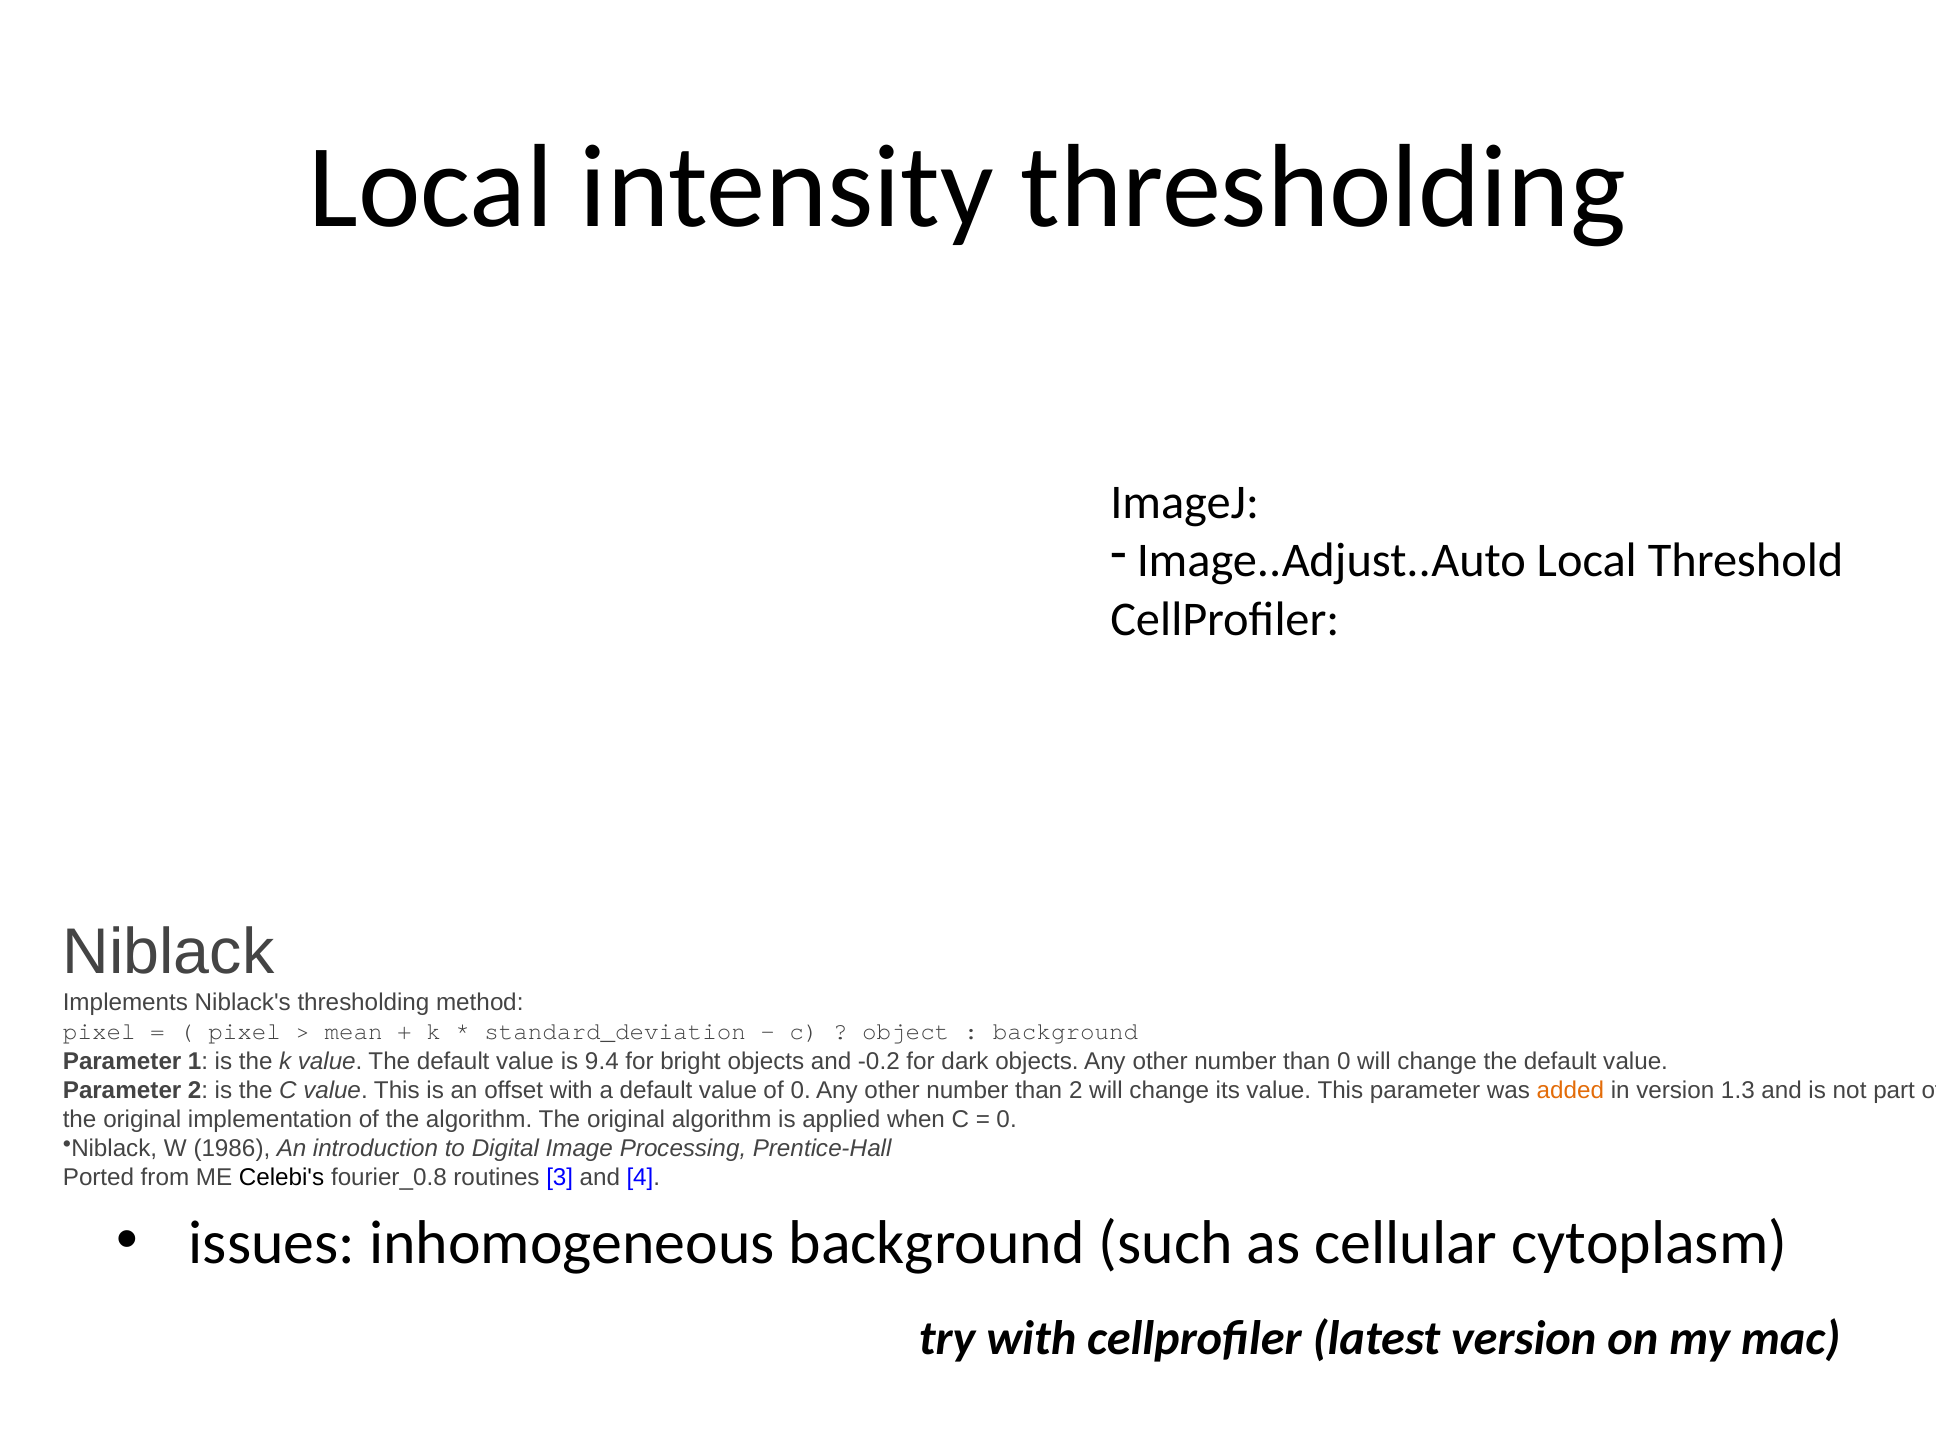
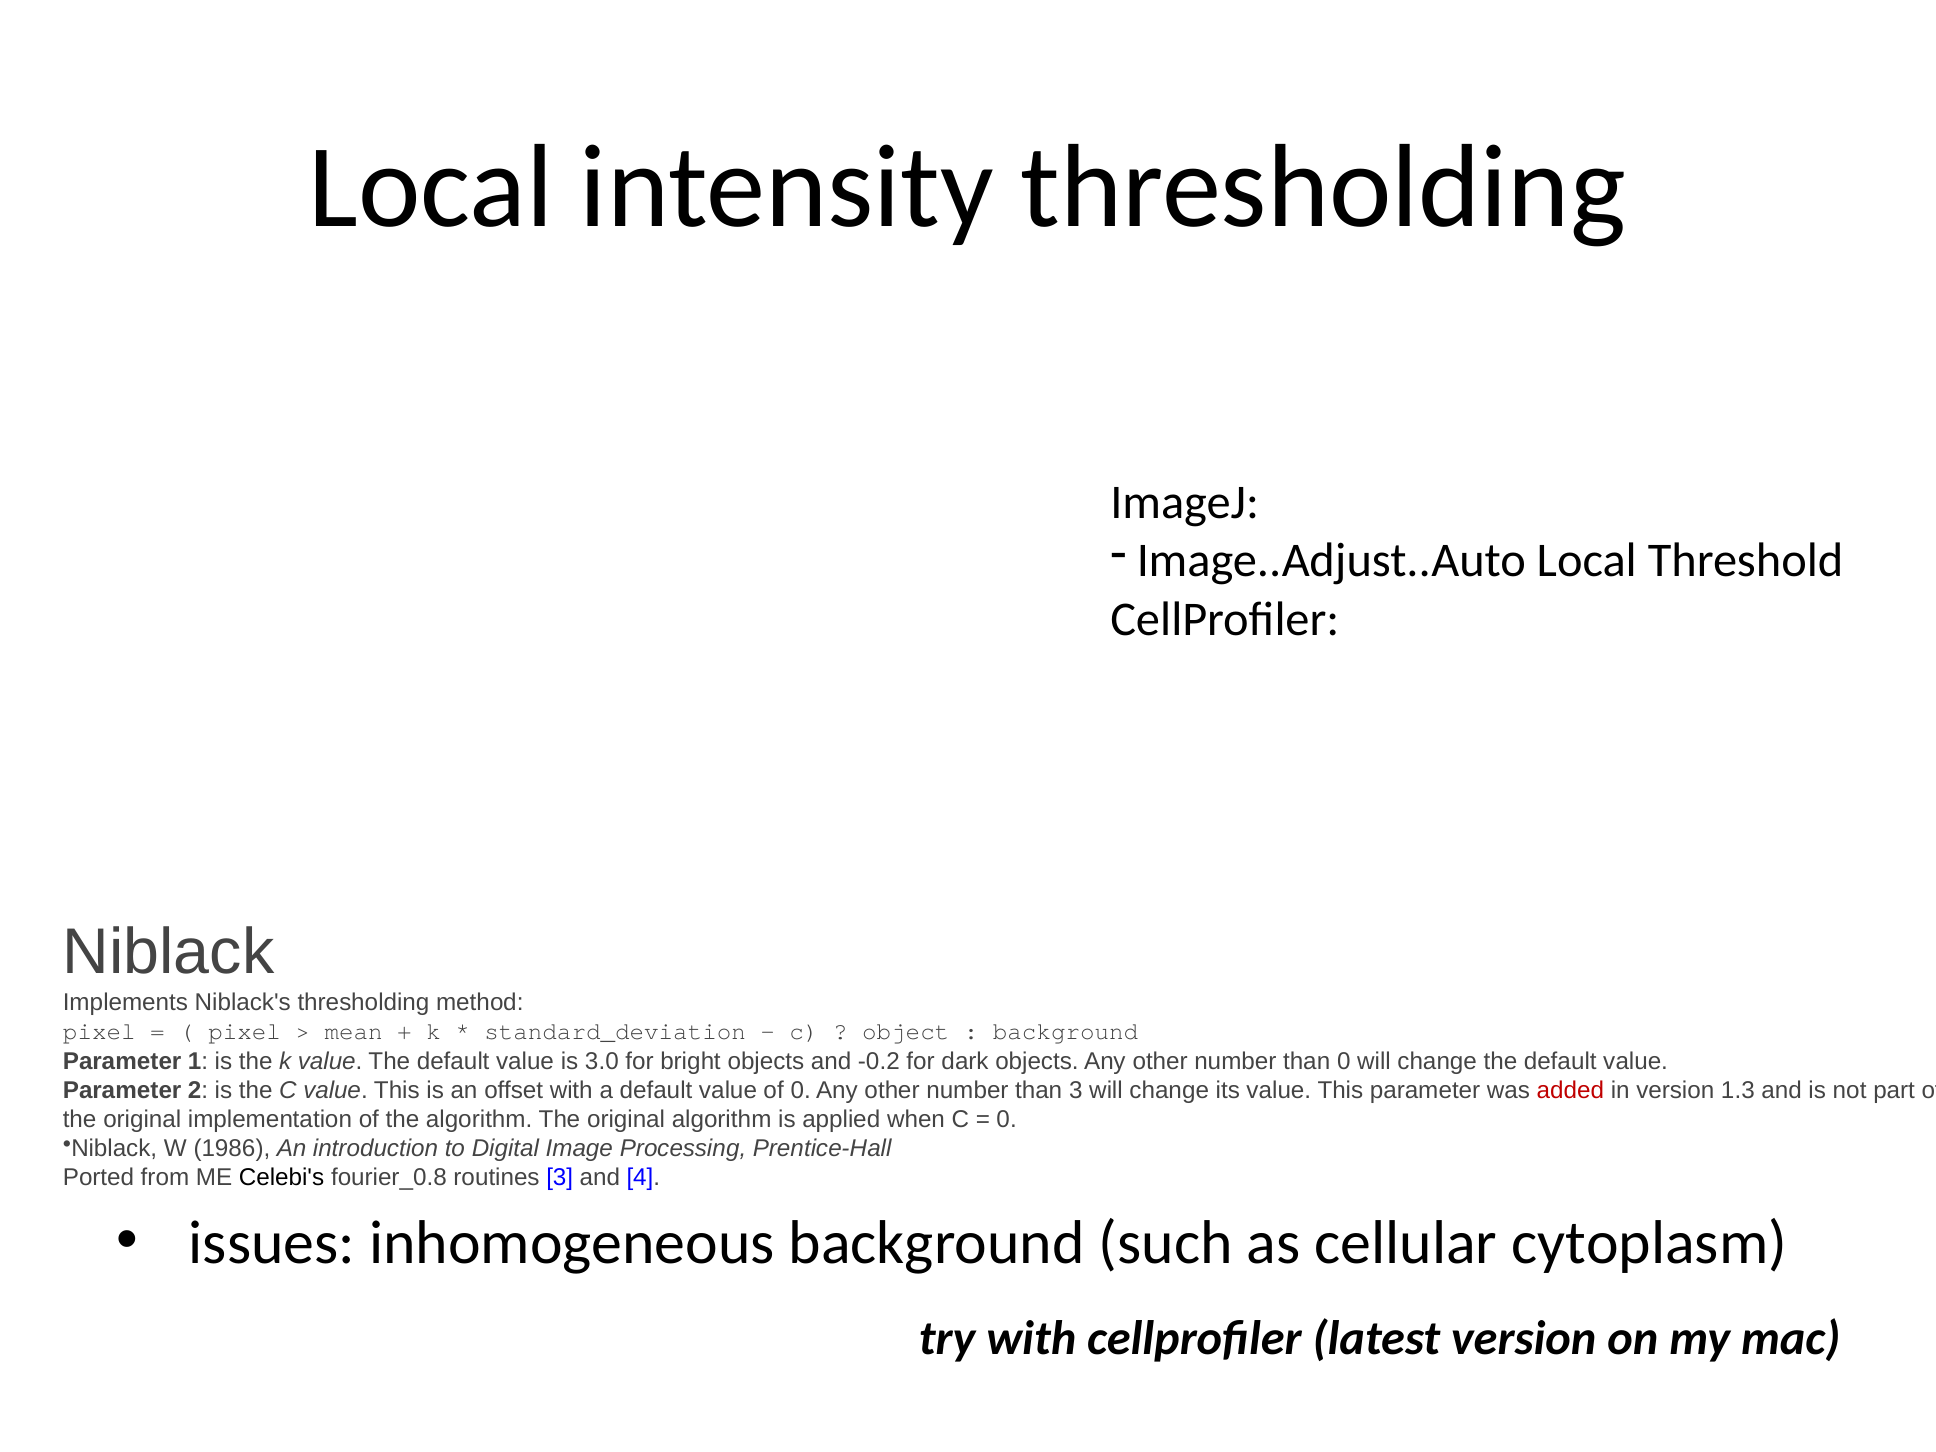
9.4: 9.4 -> 3.0 (602, 1061)
than 2: 2 -> 3 (1076, 1090)
added colour: orange -> red (1570, 1090)
